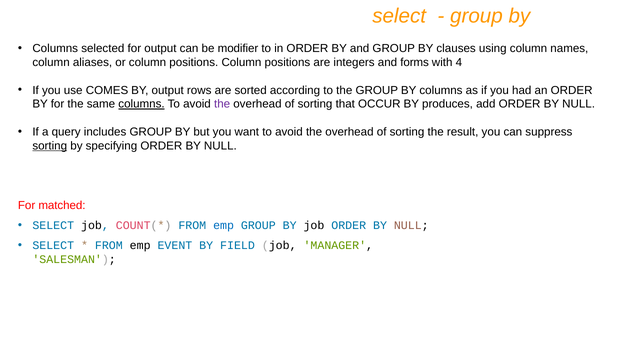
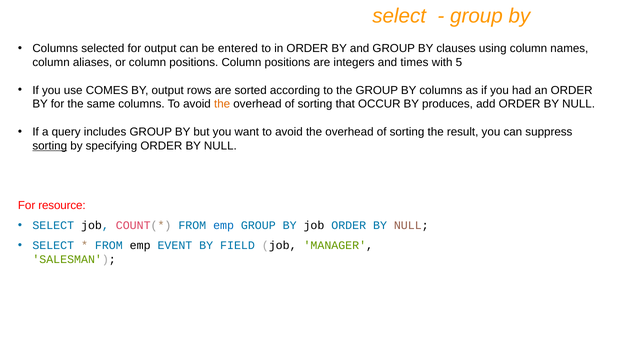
modifier: modifier -> entered (238, 49)
forms: forms -> times (414, 63)
4: 4 -> 5 (459, 63)
columns underline: present -> none (142, 104)
the colour: purple -> orange (222, 104)
matched: matched -> resource (62, 206)
